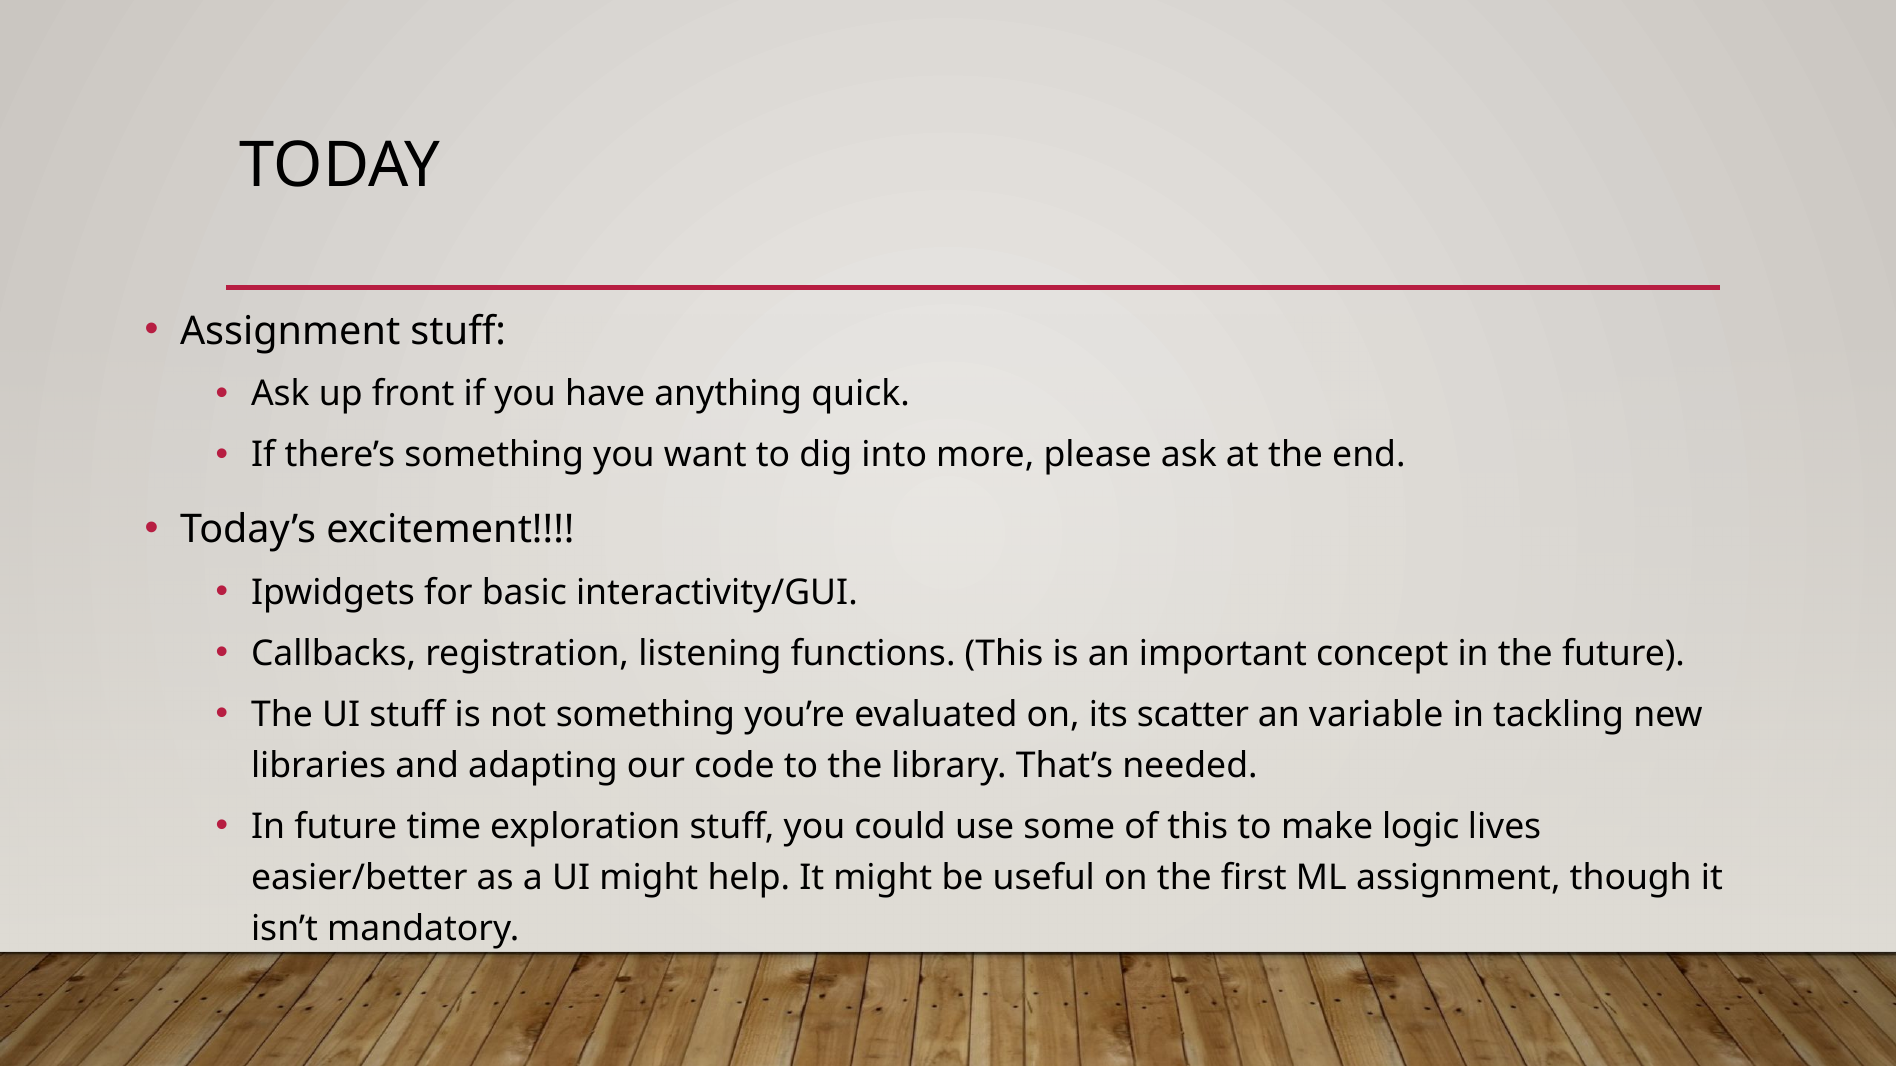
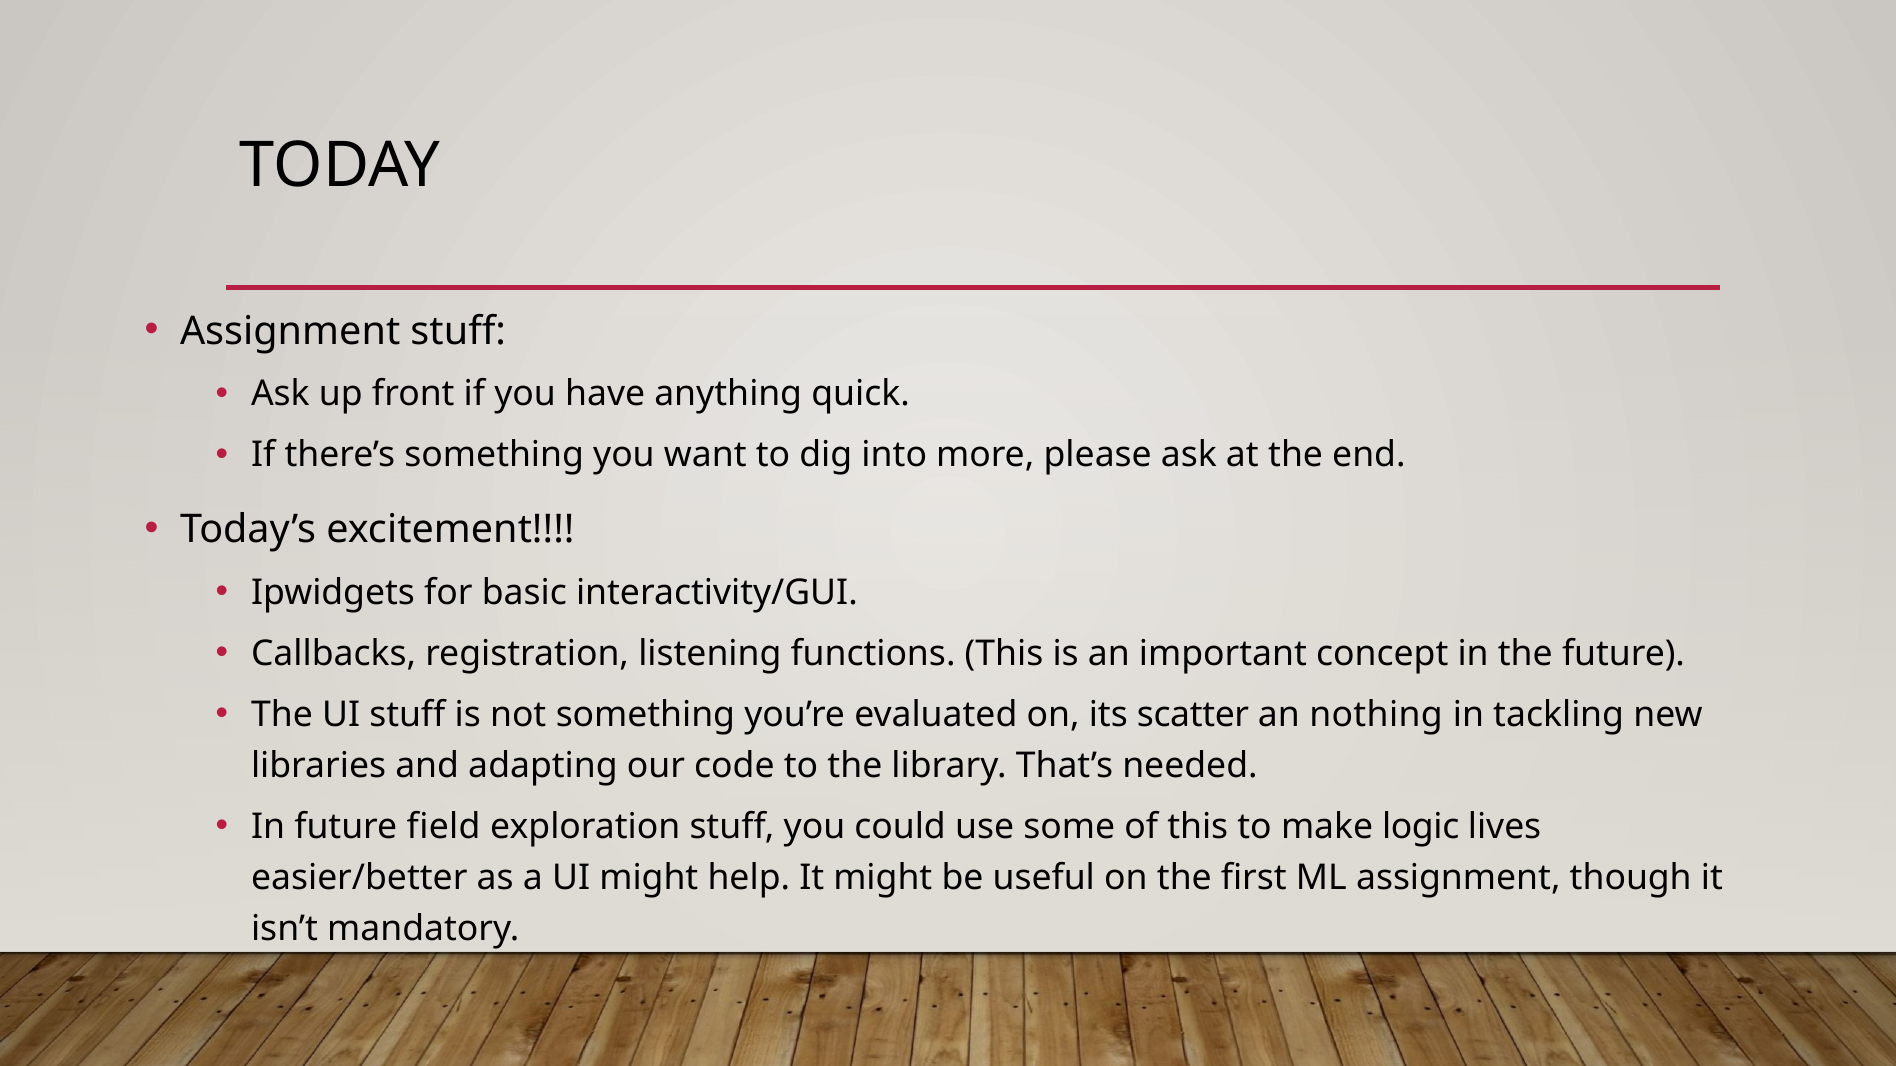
variable: variable -> nothing (1376, 715)
time: time -> field (444, 827)
